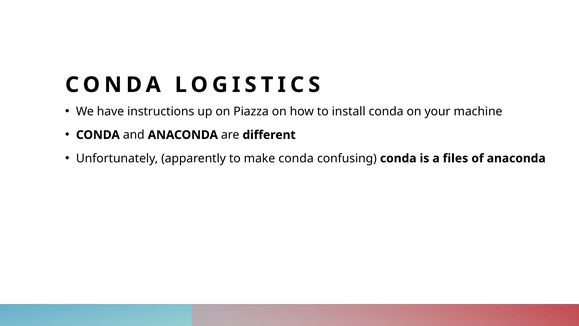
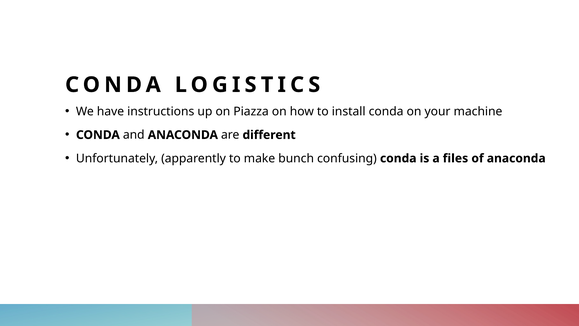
make conda: conda -> bunch (296, 158)
